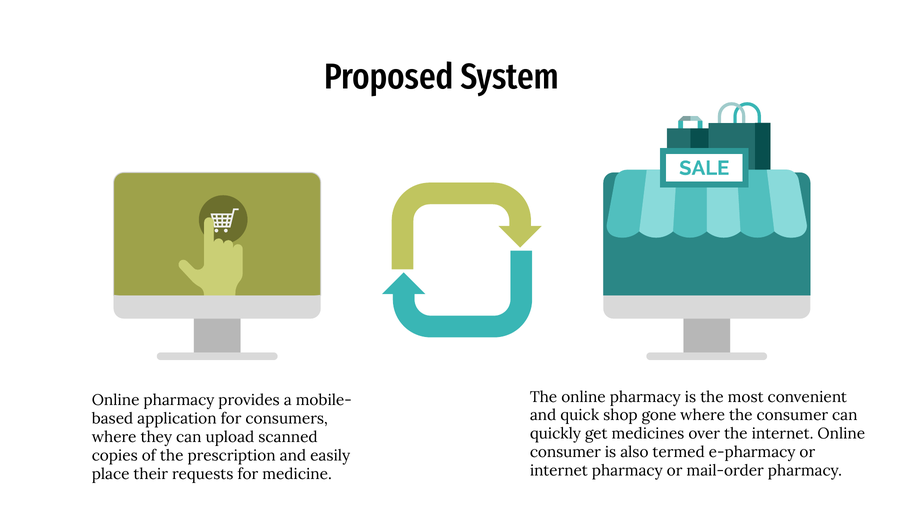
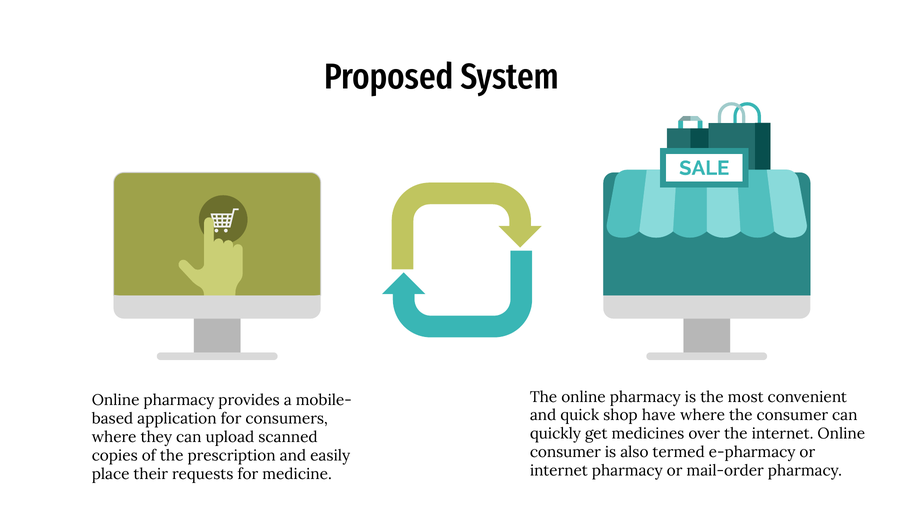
gone: gone -> have (659, 415)
